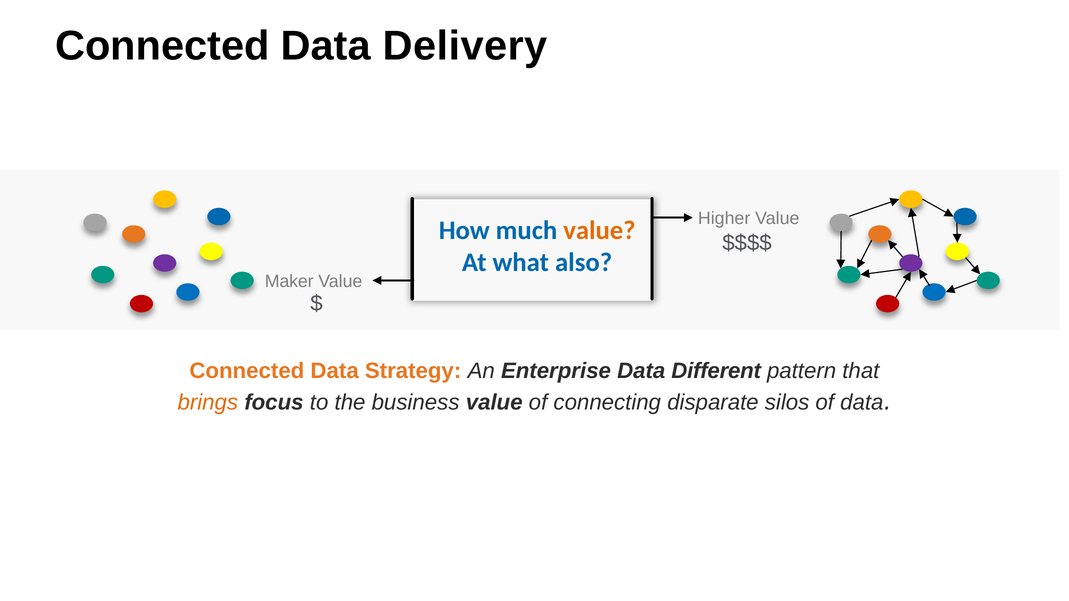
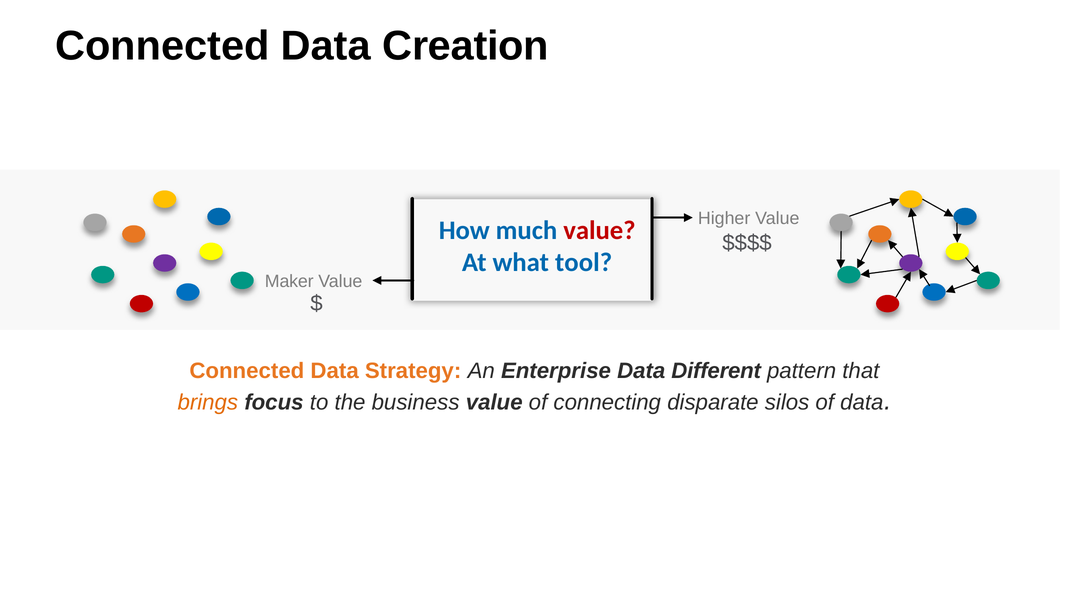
Delivery: Delivery -> Creation (466, 46)
value colour: orange -> red (599, 230)
also: also -> tool (584, 263)
